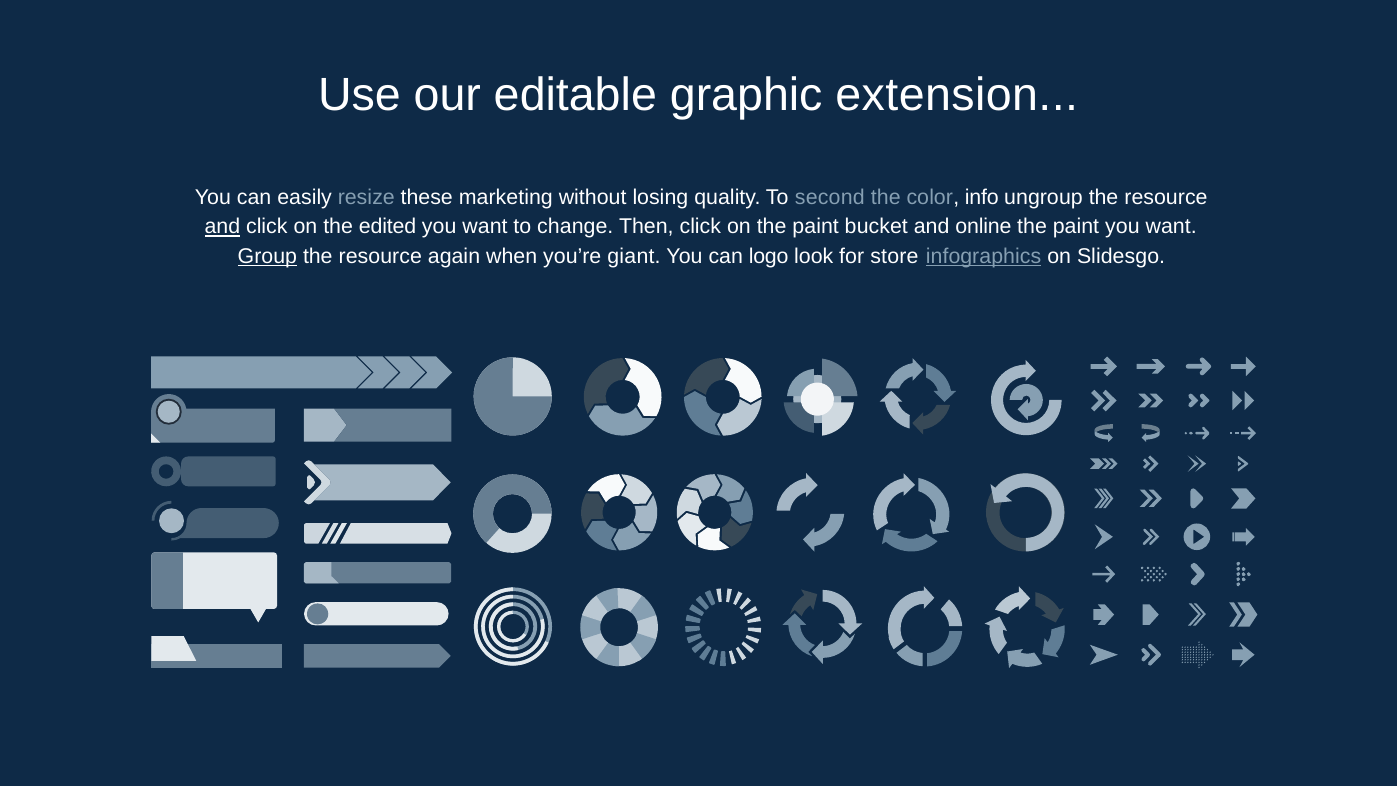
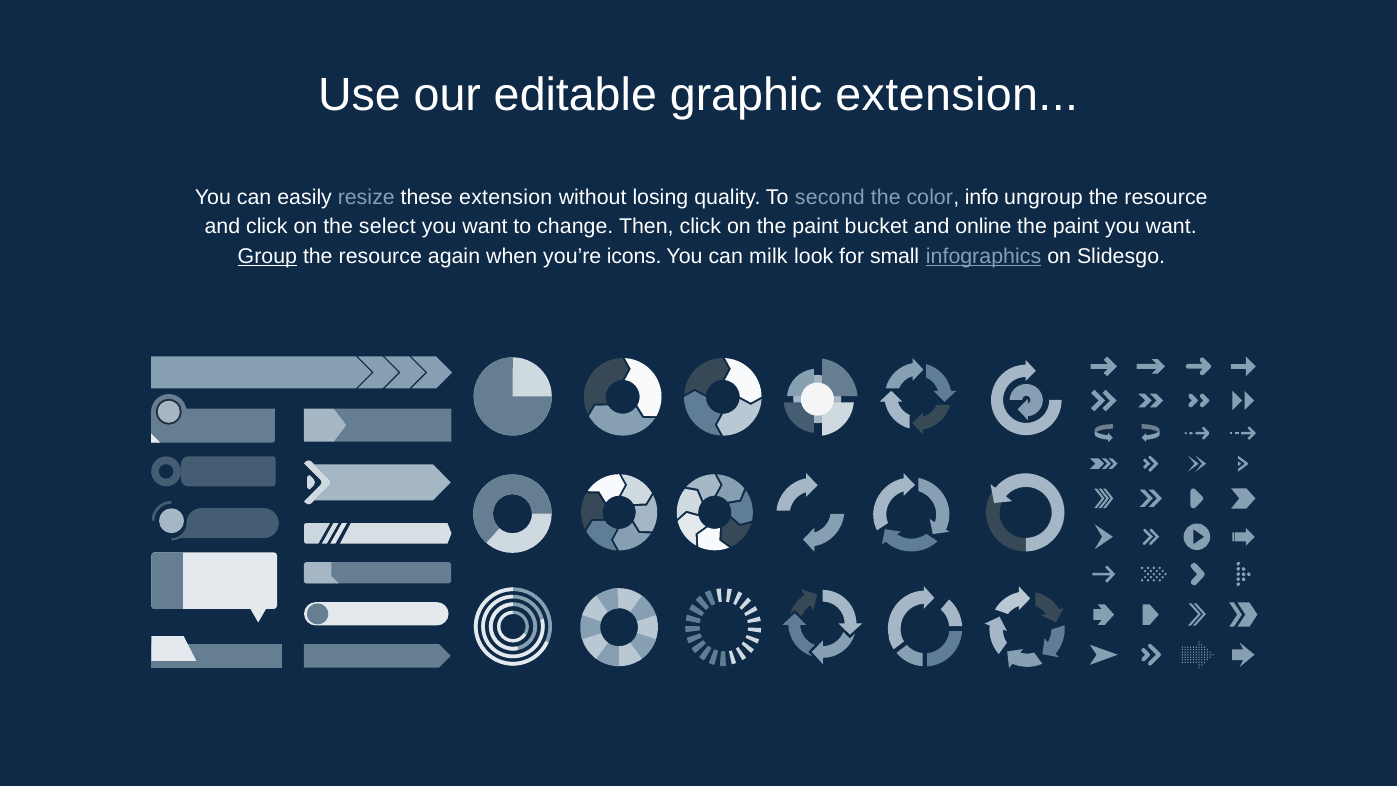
these marketing: marketing -> extension (506, 197)
and underline: present -> none (222, 227)
edited: edited -> select (387, 227)
giant: giant -> icons (634, 256)
logo: logo -> milk (768, 256)
store: store -> small (895, 256)
